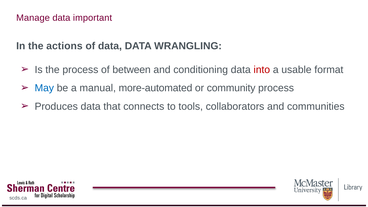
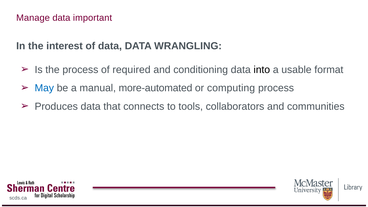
actions: actions -> interest (65, 46)
between: between -> required (132, 70)
into colour: red -> black (262, 70)
community: community -> computing (231, 88)
